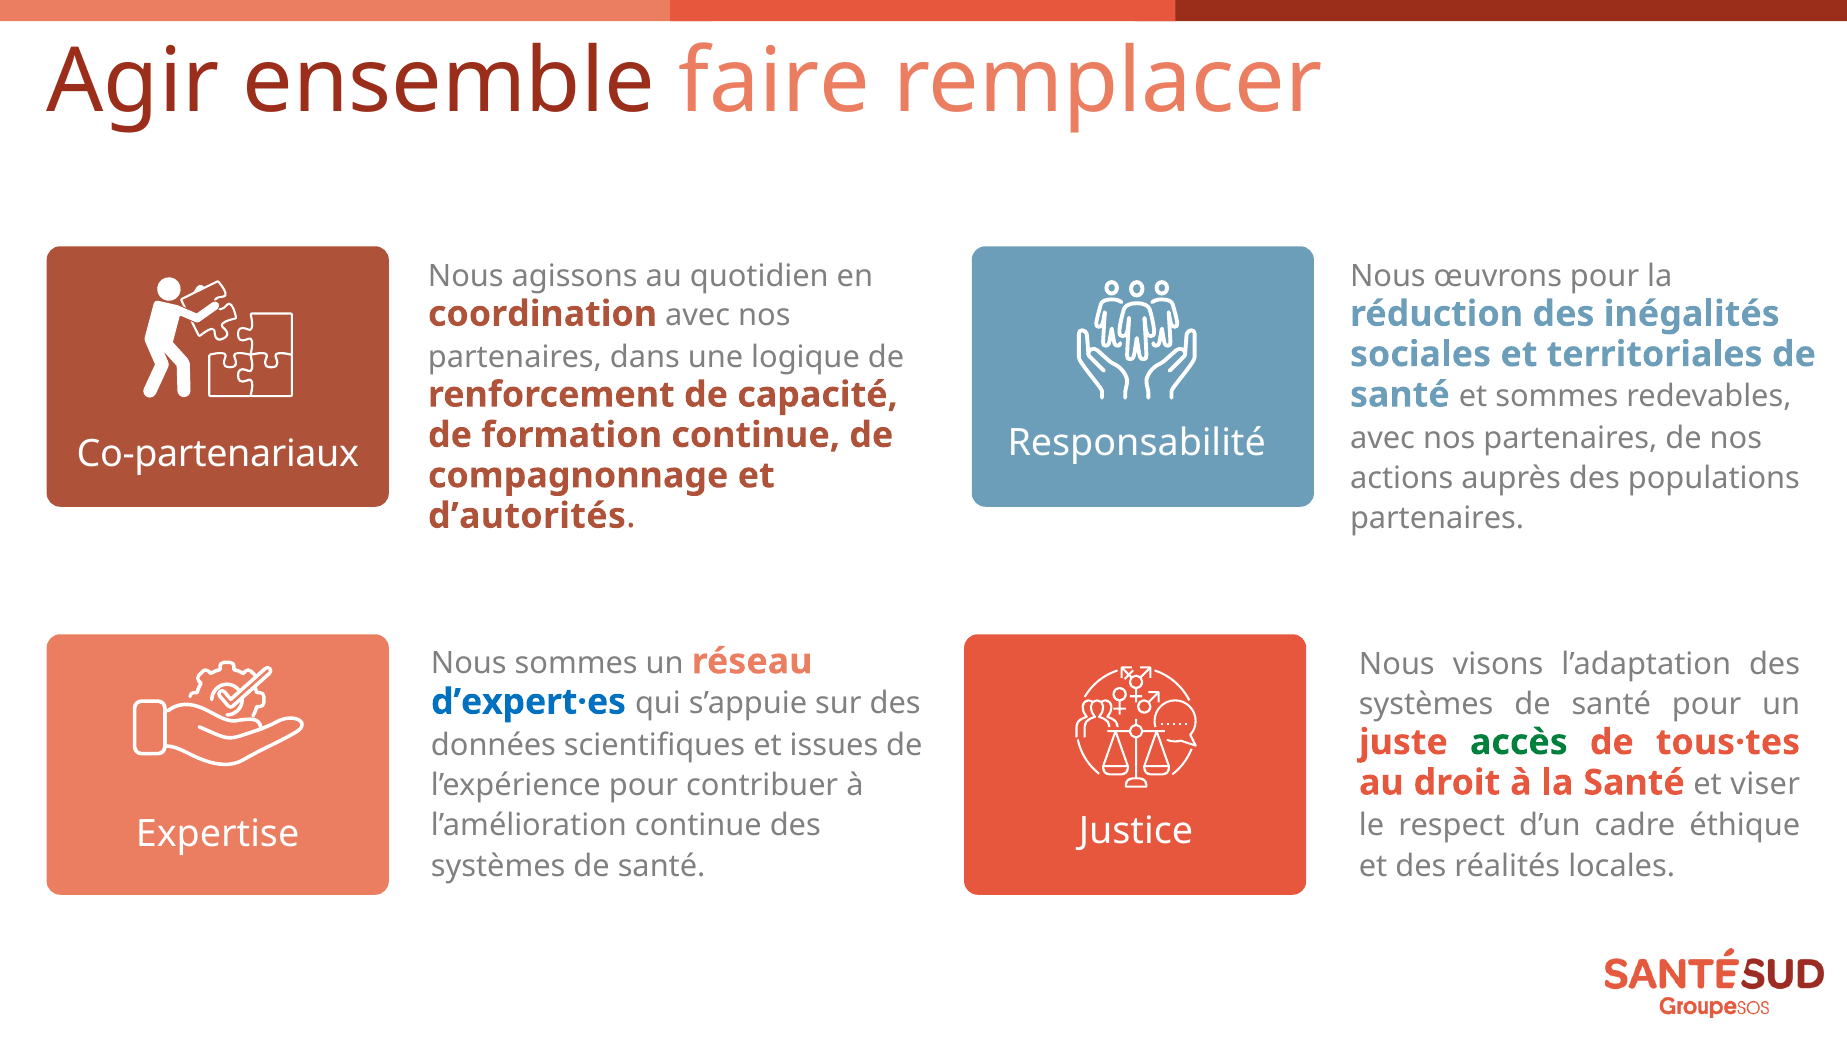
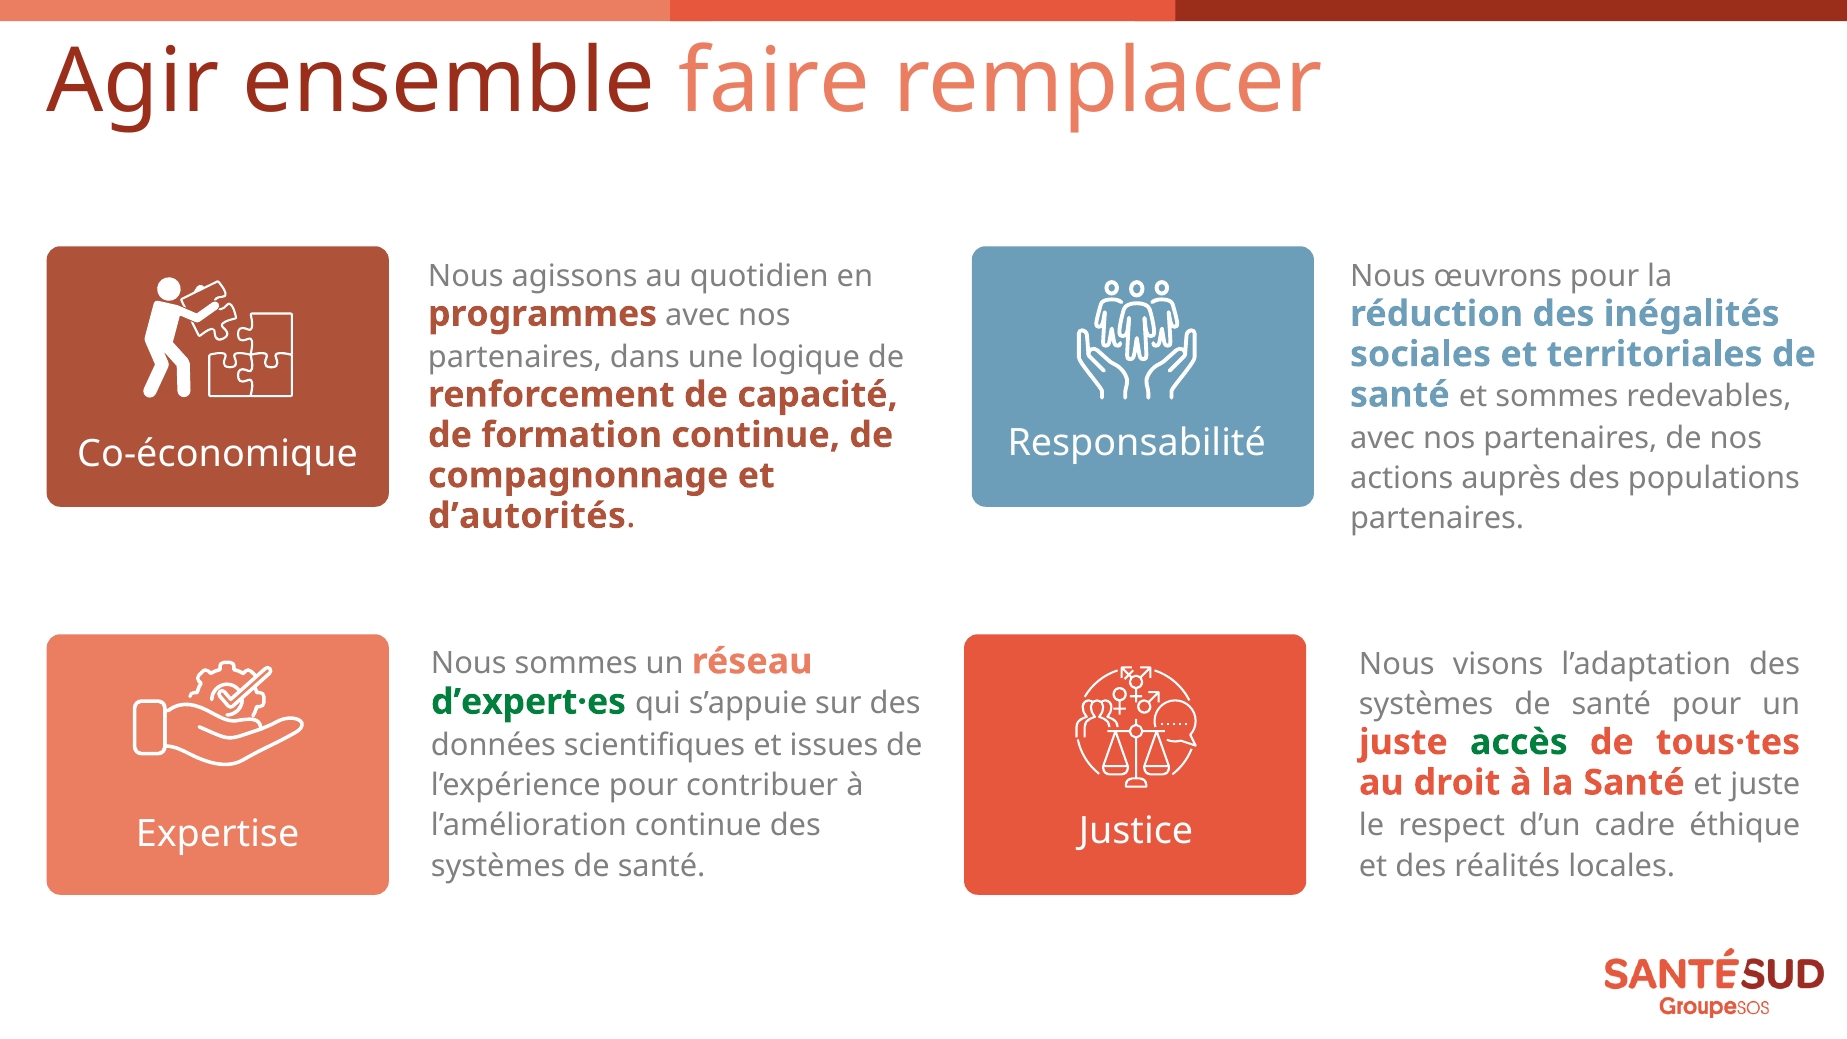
coordination: coordination -> programmes (543, 314)
Co-partenariaux: Co-partenariaux -> Co-économique (218, 454)
d’expert·es colour: blue -> green (529, 702)
et viser: viser -> juste (1765, 784)
